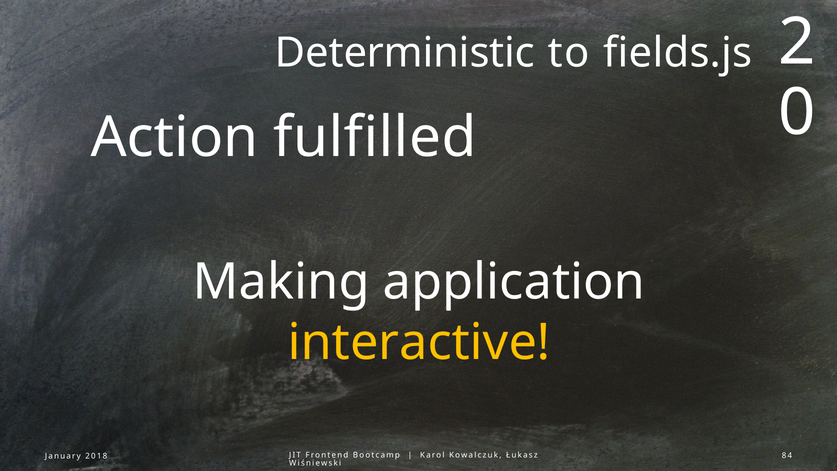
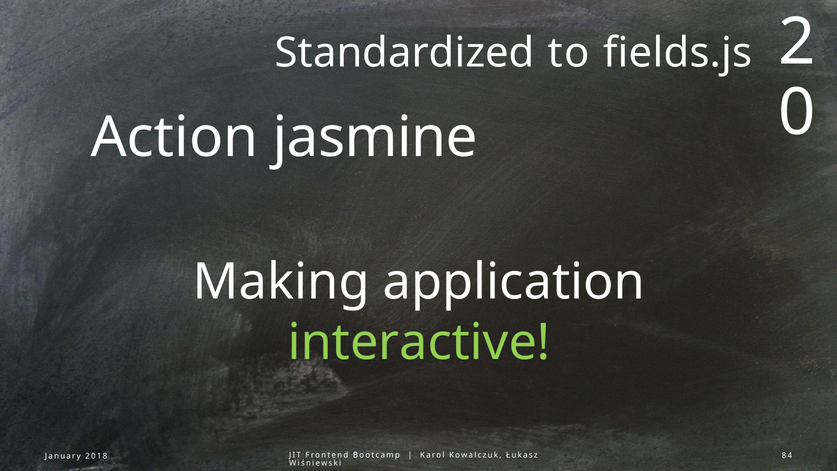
Deterministic: Deterministic -> Standardized (405, 53)
fulfilled: fulfilled -> jasmine (375, 137)
interactive colour: yellow -> light green (419, 342)
